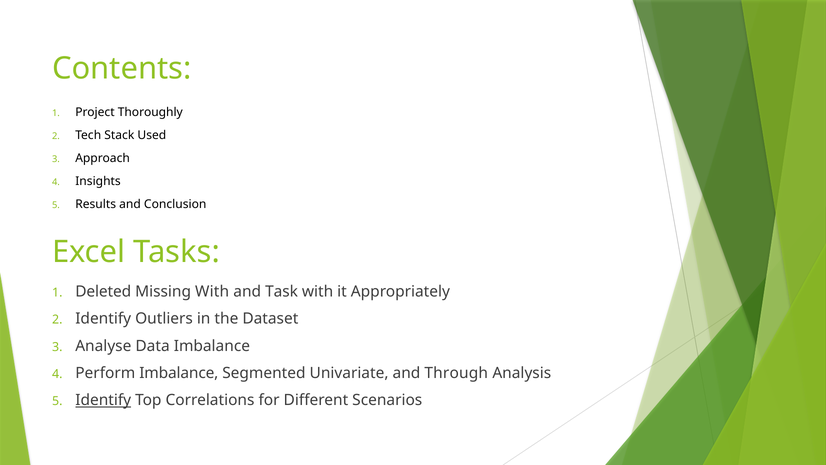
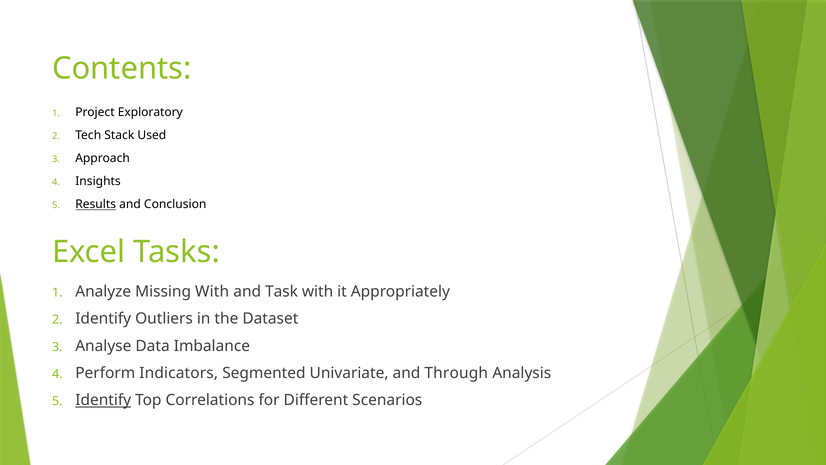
Thoroughly: Thoroughly -> Exploratory (150, 112)
Results underline: none -> present (96, 204)
Deleted: Deleted -> Analyze (103, 291)
Perform Imbalance: Imbalance -> Indicators (179, 373)
